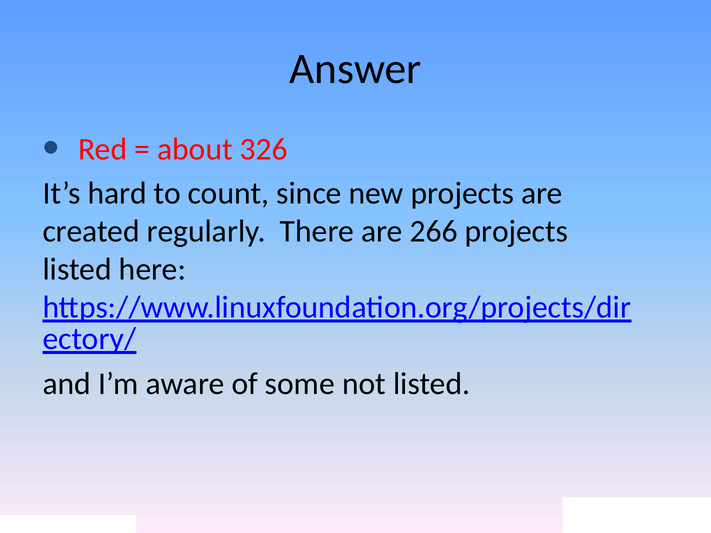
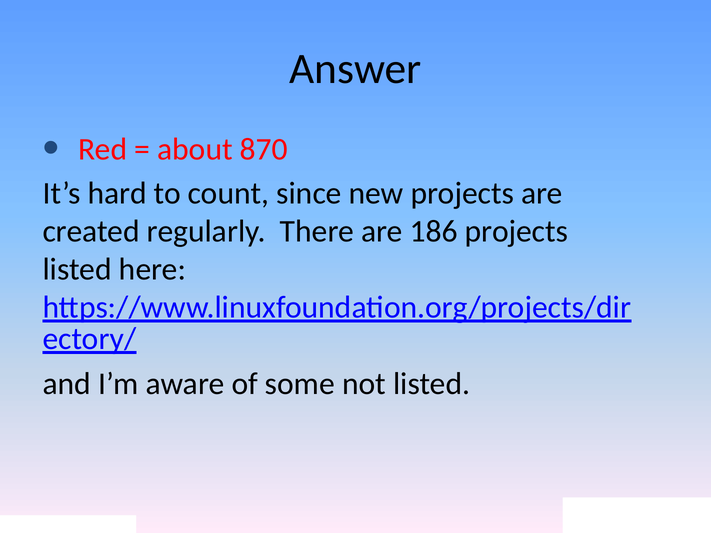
326: 326 -> 870 (264, 149)
266: 266 -> 186 (434, 231)
